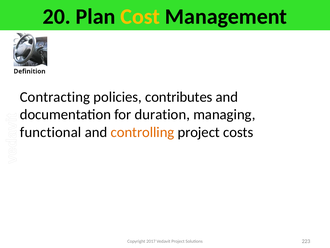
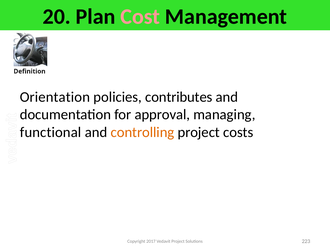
Cost colour: yellow -> pink (140, 17)
Contracting: Contracting -> Orientation (55, 97)
duration: duration -> approval (162, 114)
